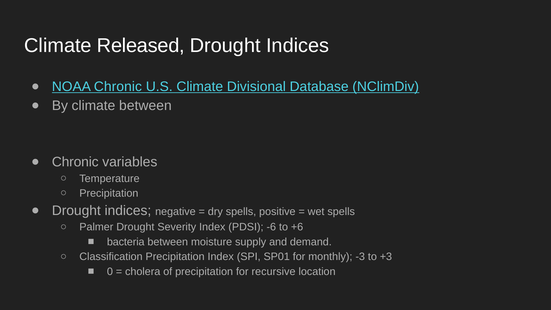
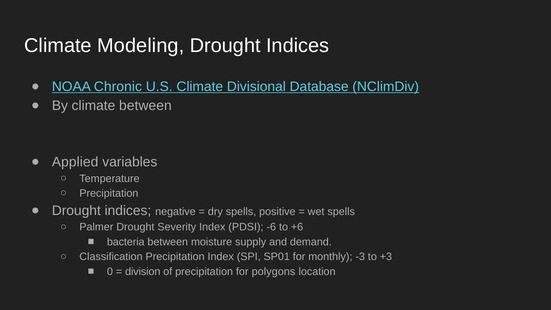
Released: Released -> Modeling (141, 46)
Chronic: Chronic -> Applied (75, 162)
cholera: cholera -> division (143, 272)
recursive: recursive -> polygons (274, 272)
